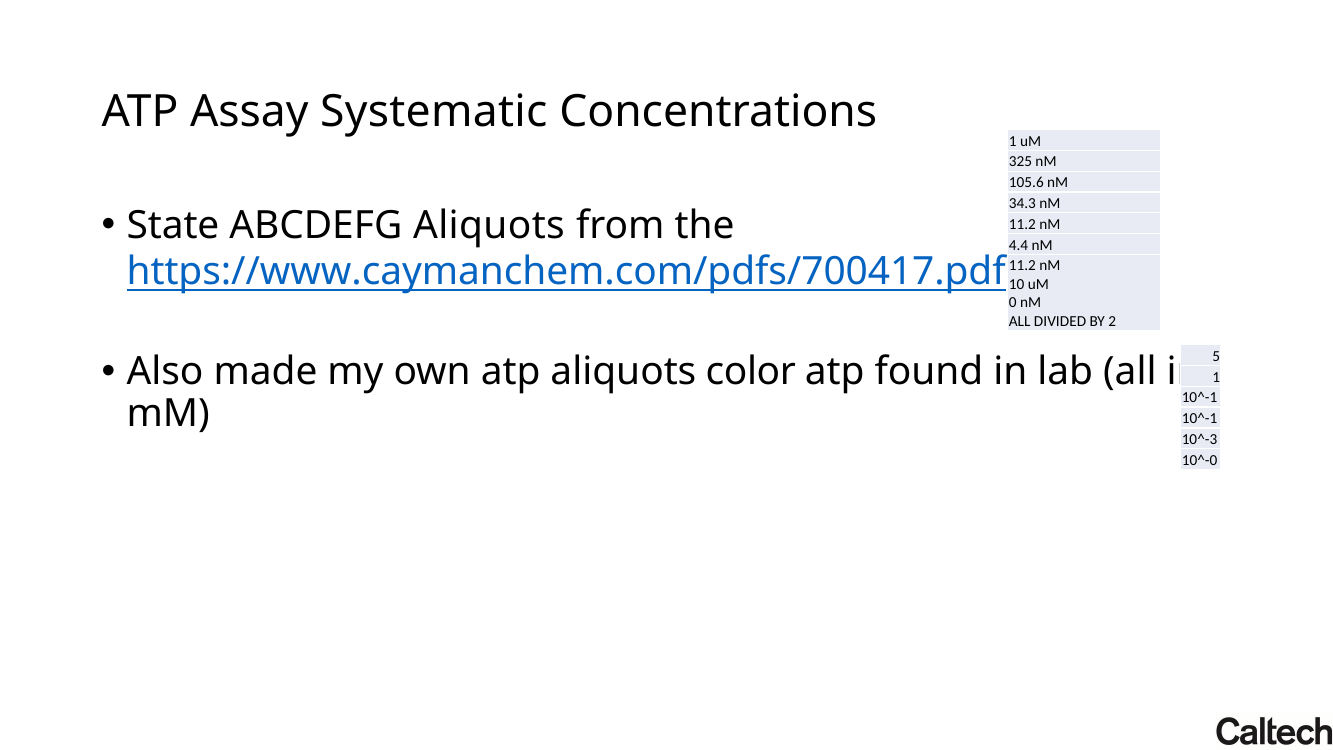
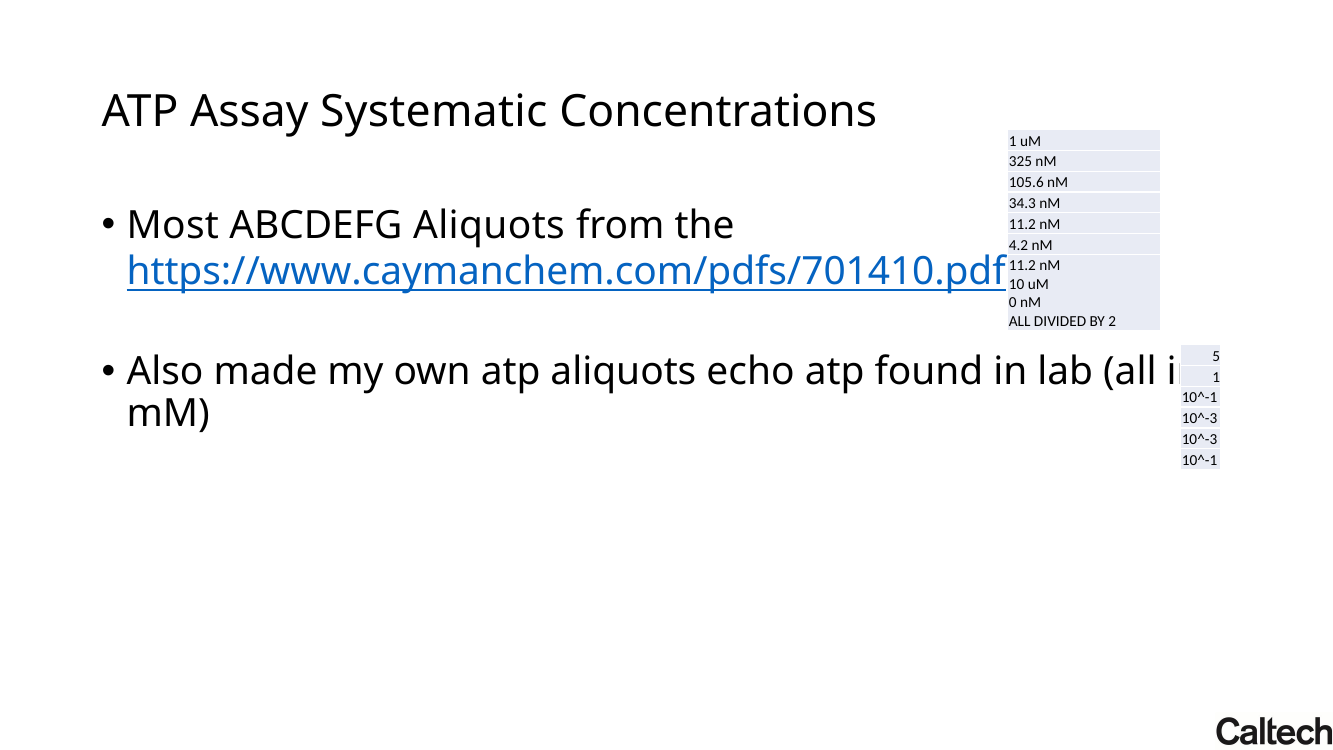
State: State -> Most (173, 225)
4.4: 4.4 -> 4.2 (1018, 245)
https://www.caymanchem.com/pdfs/700417.pdf: https://www.caymanchem.com/pdfs/700417.pdf -> https://www.caymanchem.com/pdfs/701410.pdf (566, 272)
color: color -> echo (751, 372)
10^-1: 10^-1 -> 10^-3 (1200, 419)
10^-0: 10^-0 -> 10^-1 (1200, 460)
